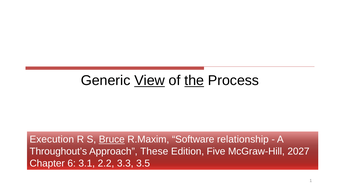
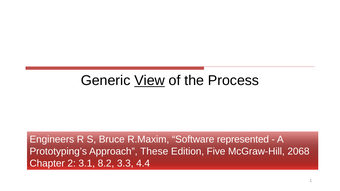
the underline: present -> none (194, 81)
Execution: Execution -> Engineers (52, 140)
Bruce underline: present -> none (112, 140)
relationship: relationship -> represented (243, 140)
Throughout’s: Throughout’s -> Prototyping’s (58, 152)
2027: 2027 -> 2068 (298, 152)
6: 6 -> 2 (72, 163)
2.2: 2.2 -> 8.2 (106, 163)
3.5: 3.5 -> 4.4 (143, 163)
